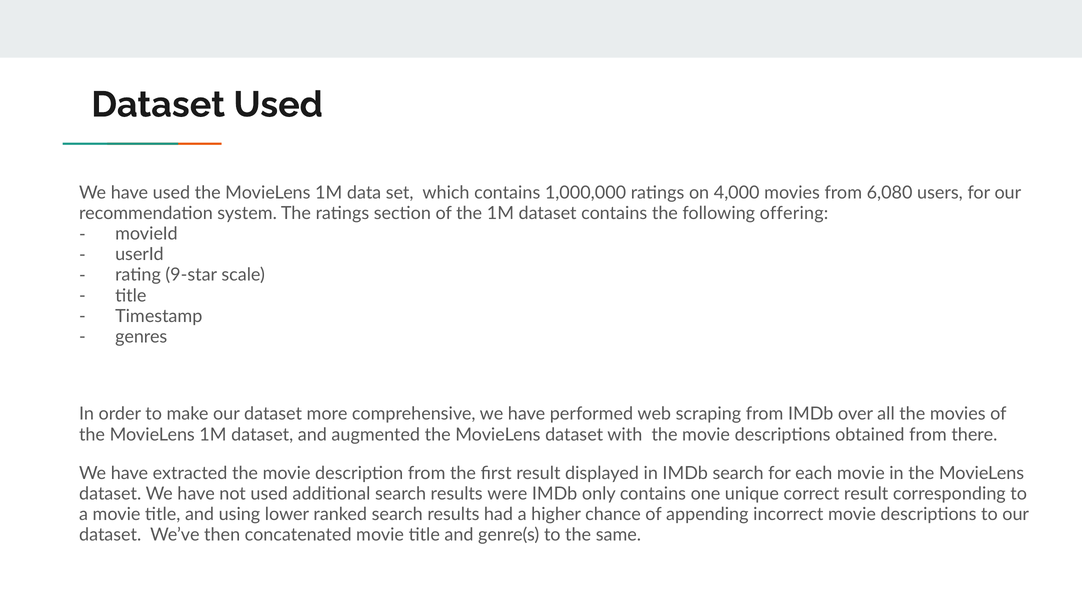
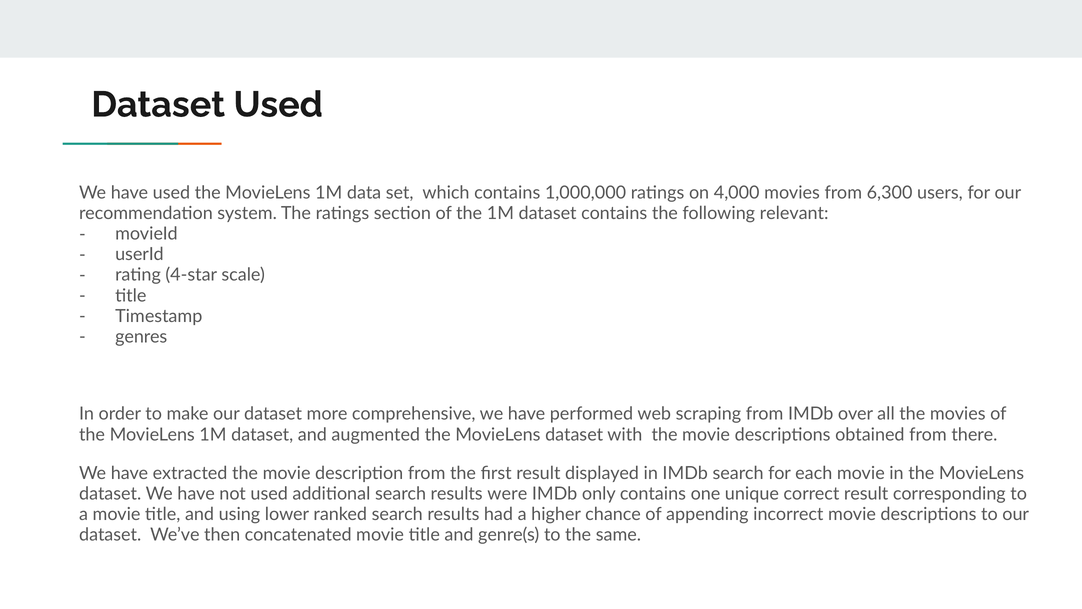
6,080: 6,080 -> 6,300 (890, 193)
offering: offering -> relevant (794, 213)
9-star: 9-star -> 4-star (191, 275)
